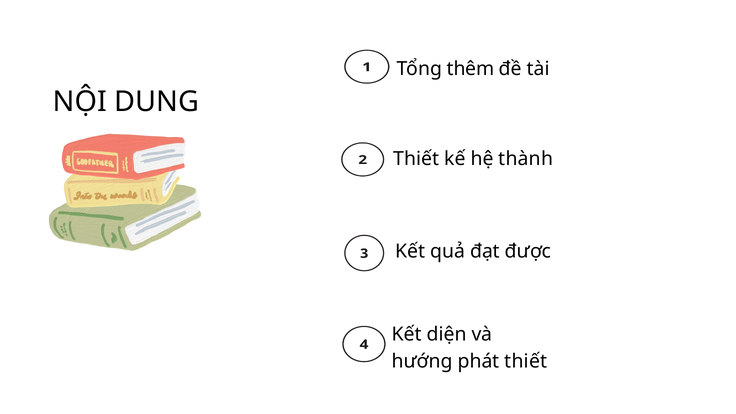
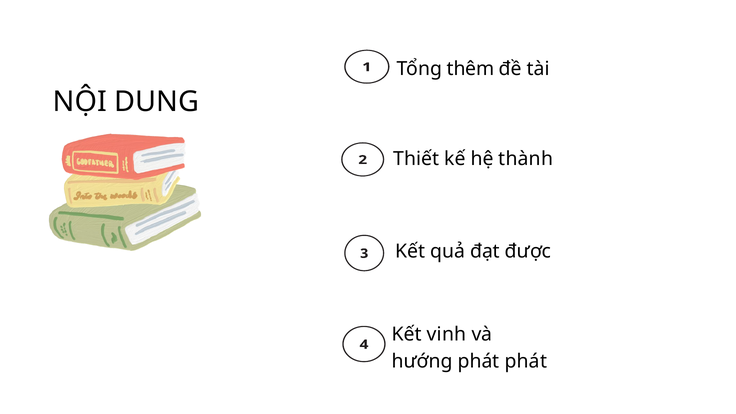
diện: diện -> vinh (447, 334)
phát thiết: thiết -> phát (526, 361)
